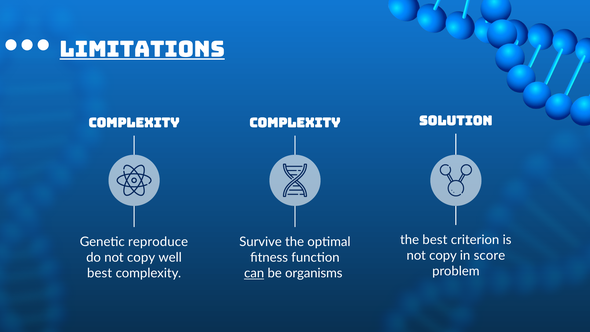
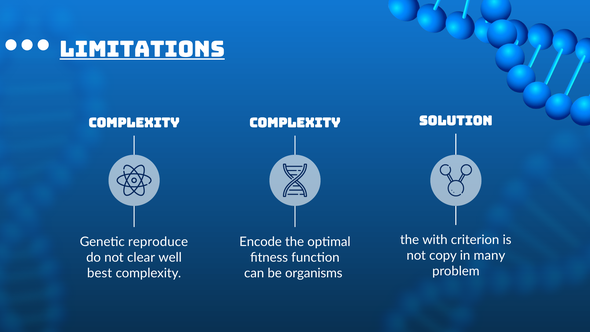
the best: best -> with (435, 240)
Survive: Survive -> Encode (261, 242)
score: score -> many (489, 255)
do not copy: copy -> clear (141, 257)
can underline: present -> none (254, 273)
